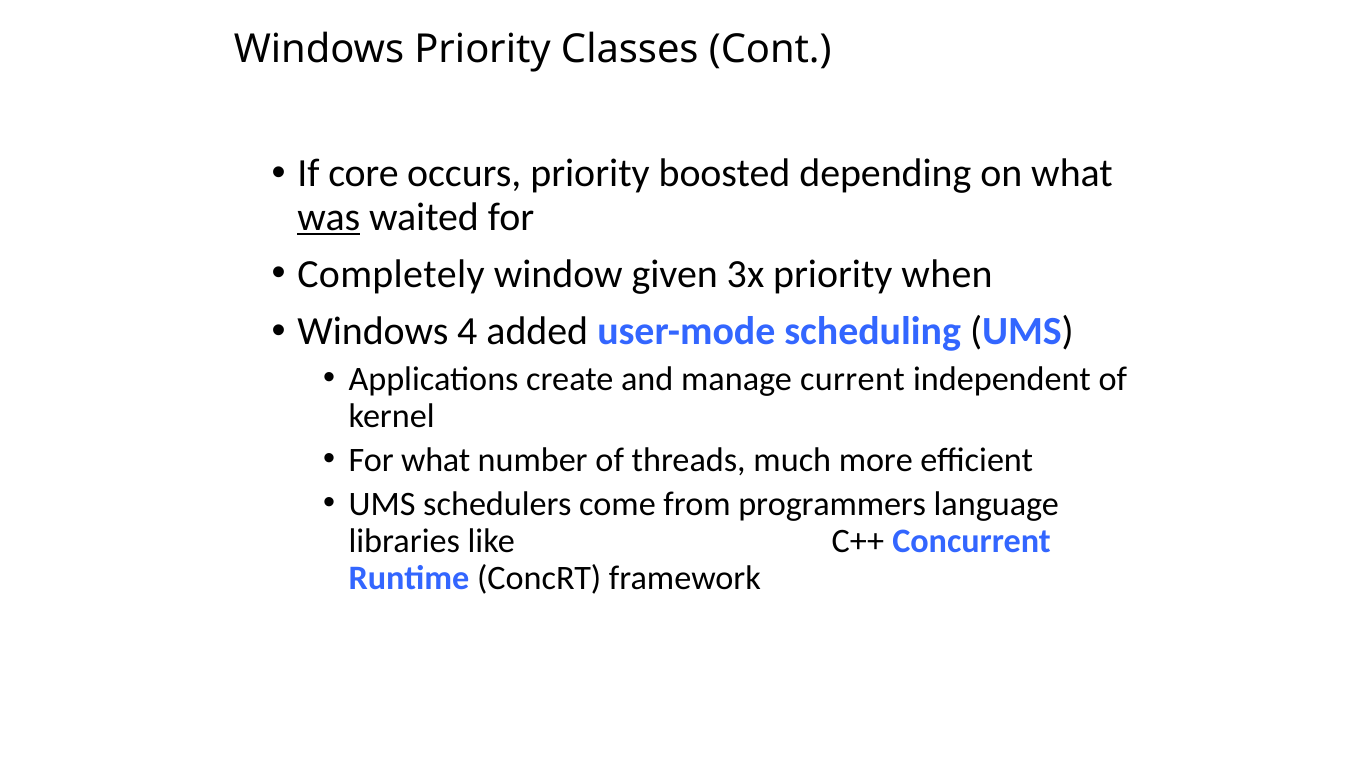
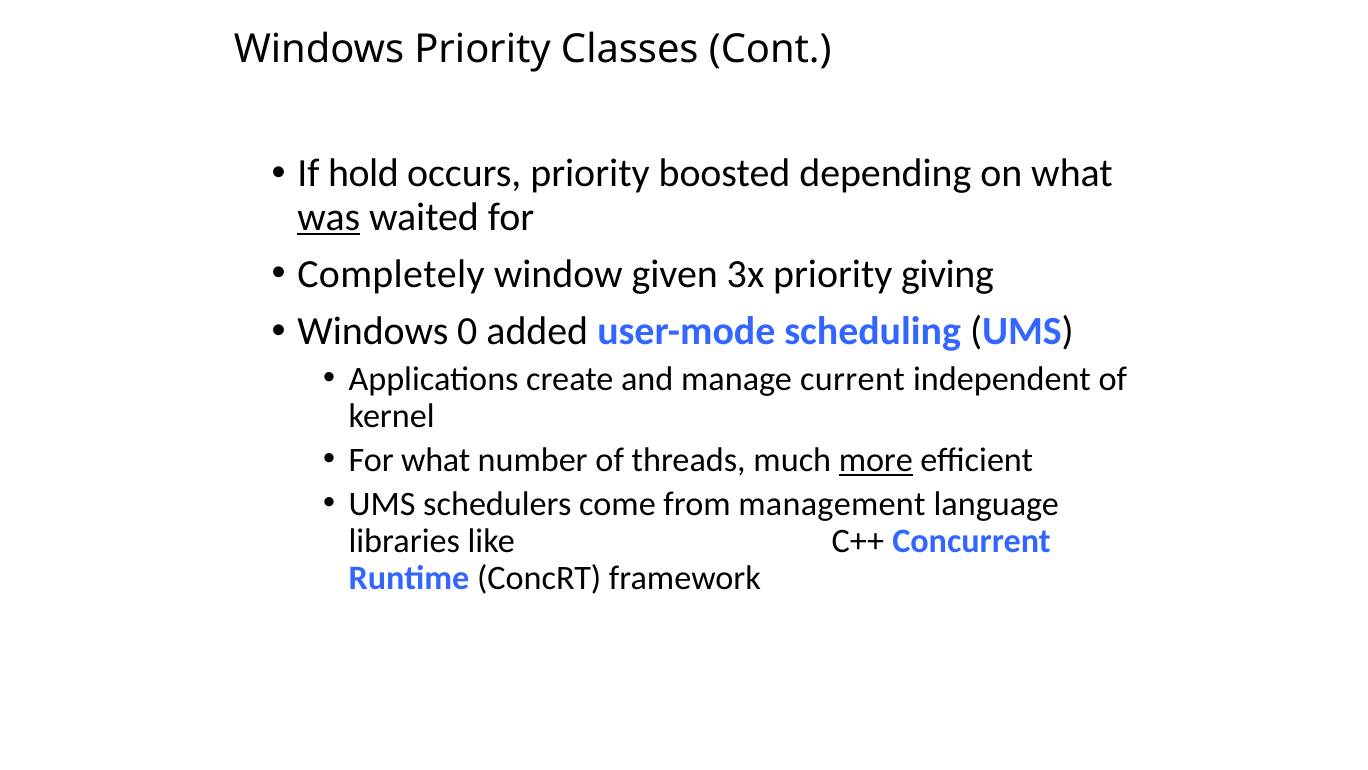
core: core -> hold (363, 174)
when: when -> giving (947, 274)
4: 4 -> 0 (467, 332)
more underline: none -> present (876, 460)
programmers: programmers -> management (832, 504)
